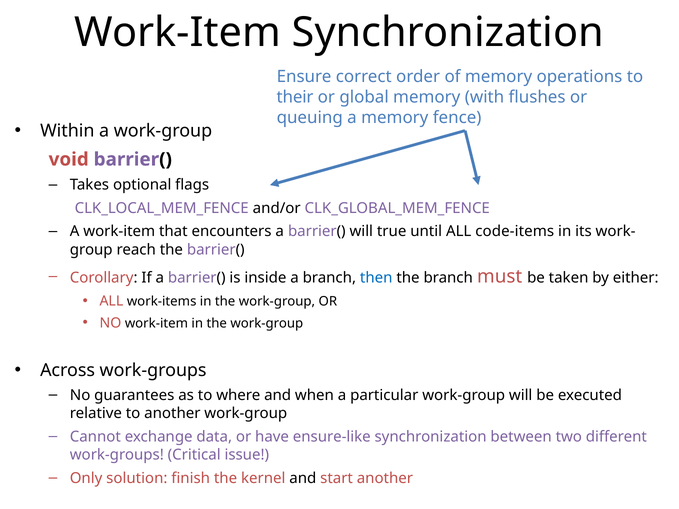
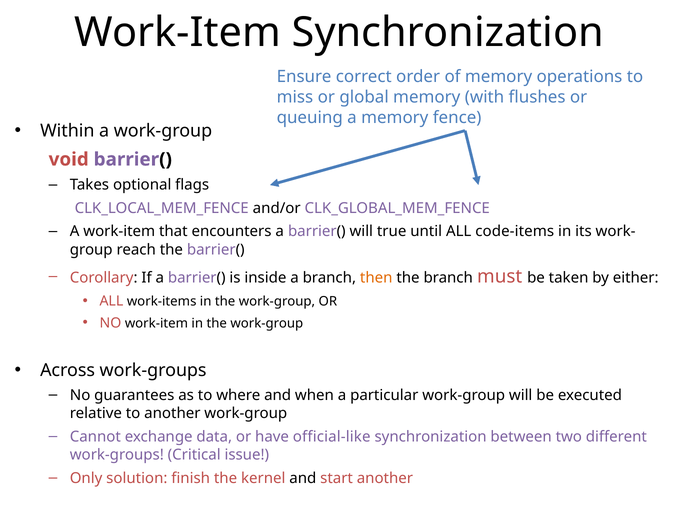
their: their -> miss (295, 97)
then colour: blue -> orange (376, 278)
ensure-like: ensure-like -> official-like (332, 437)
